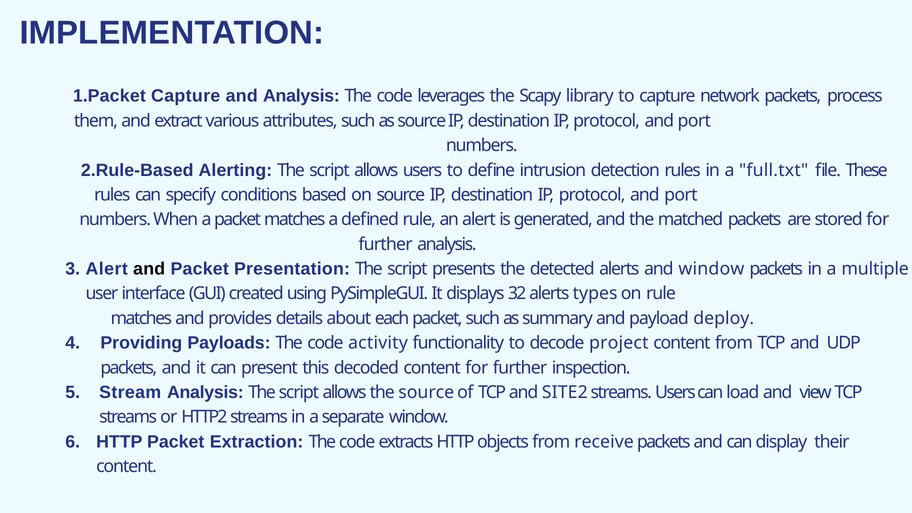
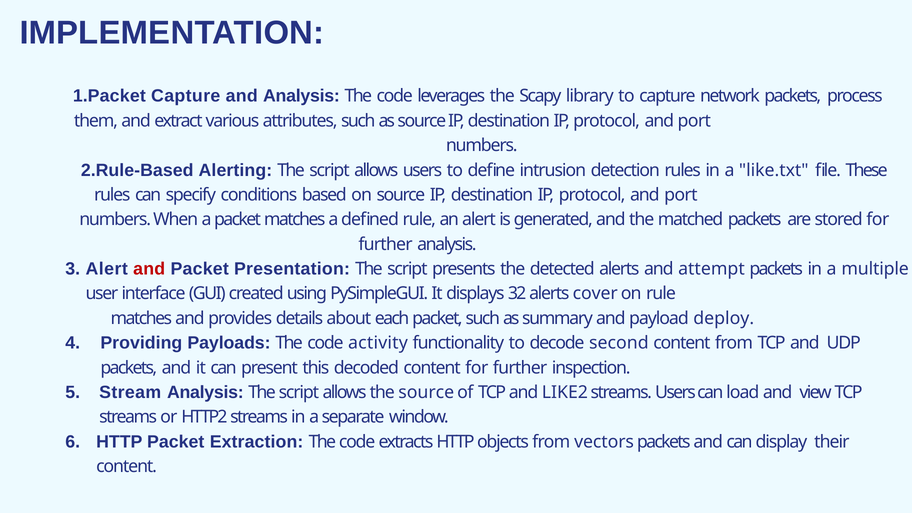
full.txt: full.txt -> like.txt (774, 170)
and colour: black -> red (149, 269)
and window: window -> attempt (711, 269)
types: types -> cover (595, 294)
project: project -> second (619, 343)
SITE2: SITE2 -> LIKE2 (565, 392)
receive: receive -> vectors (604, 442)
